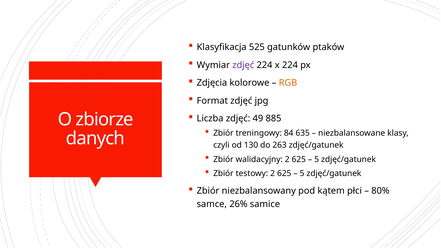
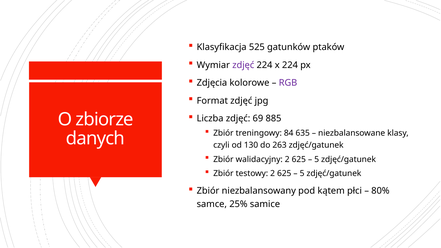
RGB colour: orange -> purple (288, 83)
49: 49 -> 69 (258, 119)
26%: 26% -> 25% (238, 204)
